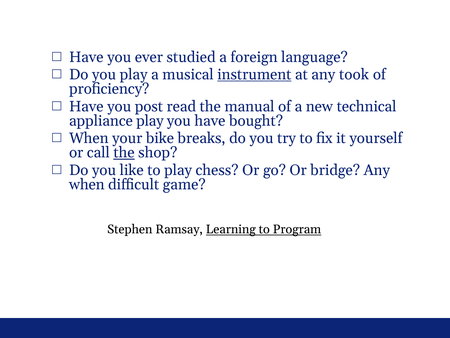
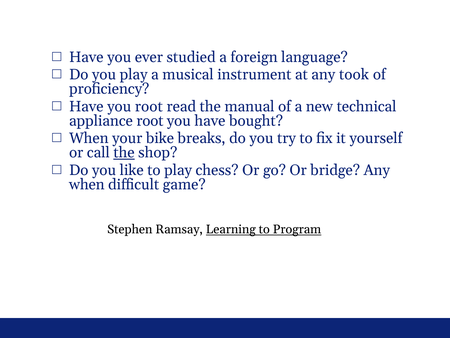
instrument underline: present -> none (254, 74)
you post: post -> root (149, 106)
appliance play: play -> root (150, 121)
